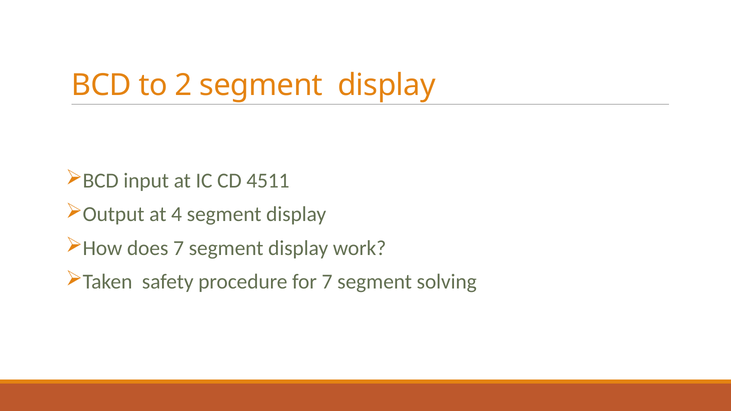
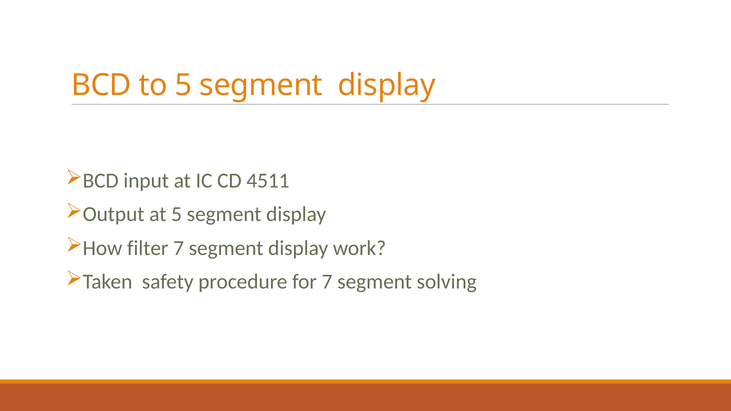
to 2: 2 -> 5 (184, 85)
at 4: 4 -> 5 (177, 215)
does: does -> filter (148, 248)
